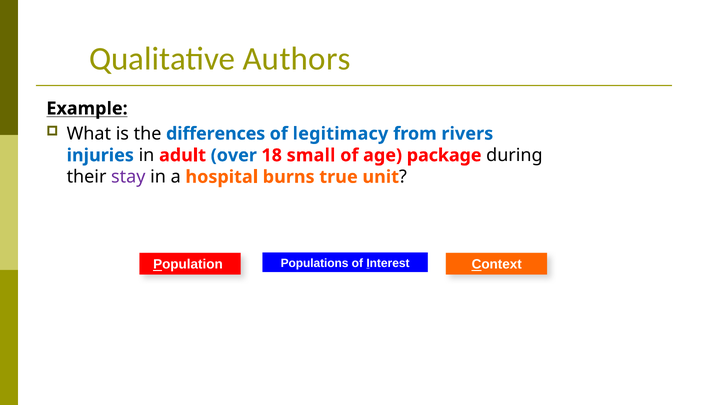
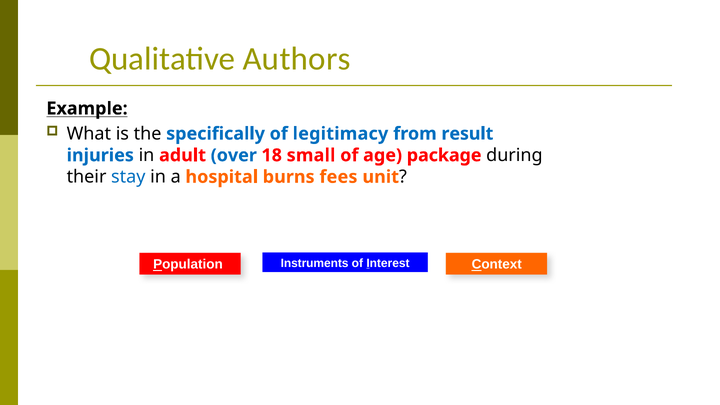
differences: differences -> specifically (216, 134)
rivers: rivers -> result (467, 134)
stay colour: purple -> blue (128, 177)
true: true -> fees (338, 177)
Populations: Populations -> Instruments (315, 263)
